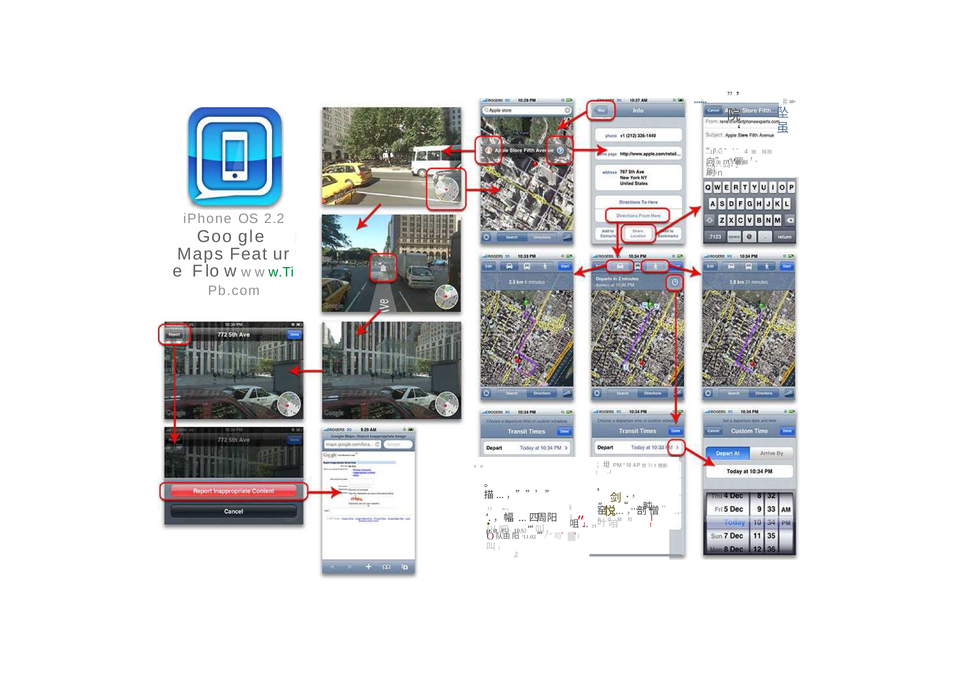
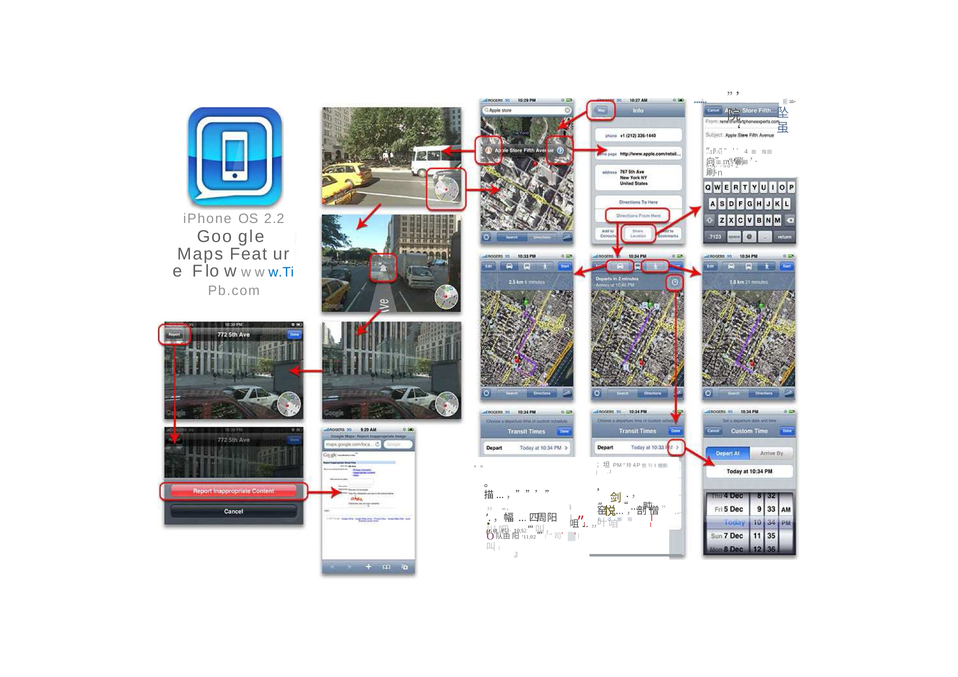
w.Ti colour: green -> blue (281, 272)
